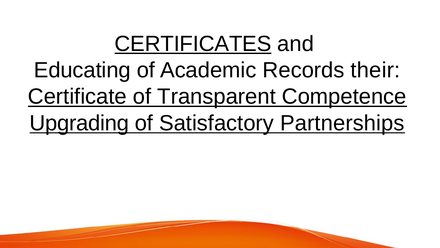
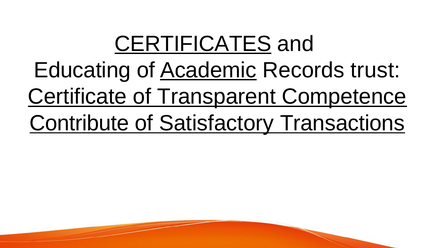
Academic underline: none -> present (208, 70)
their: their -> trust (375, 70)
Upgrading: Upgrading -> Contribute (79, 123)
Partnerships: Partnerships -> Transactions (342, 123)
